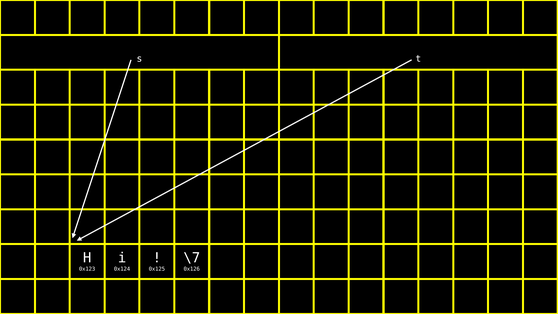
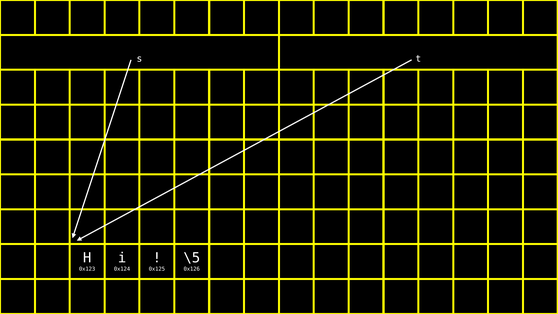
\7: \7 -> \5 (192, 258)
